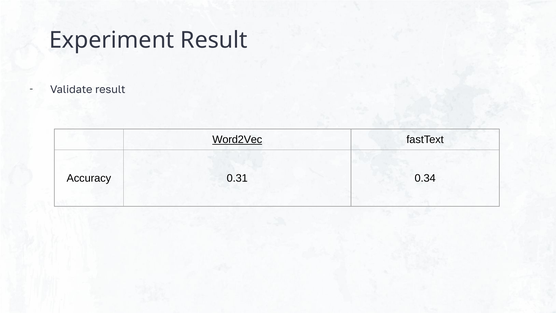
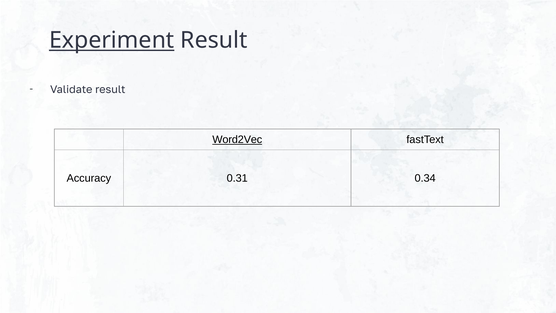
Experiment underline: none -> present (112, 40)
